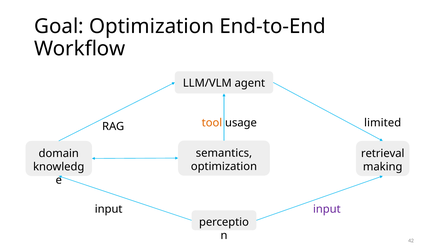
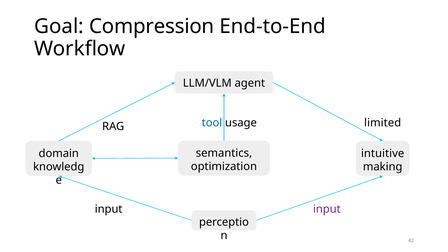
Goal Optimization: Optimization -> Compression (152, 27)
tool colour: orange -> blue (212, 123)
retrieval: retrieval -> intuitive (383, 153)
